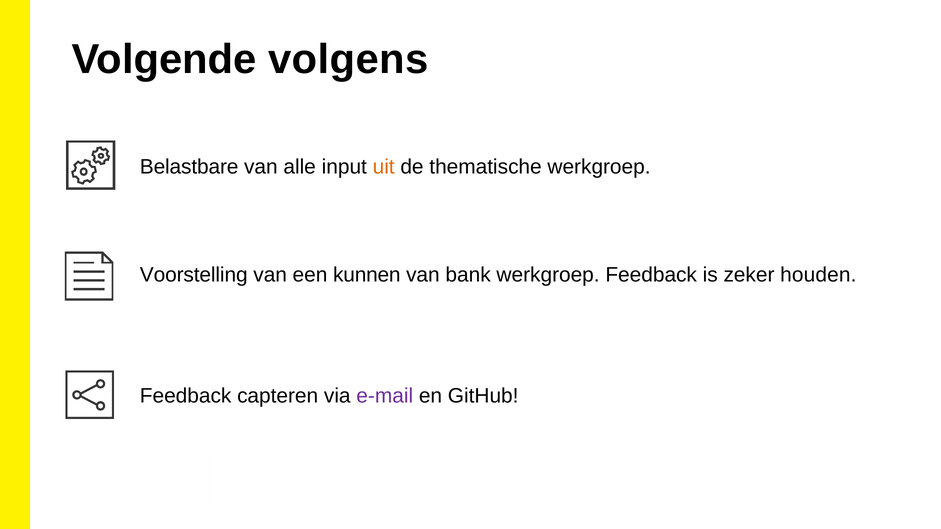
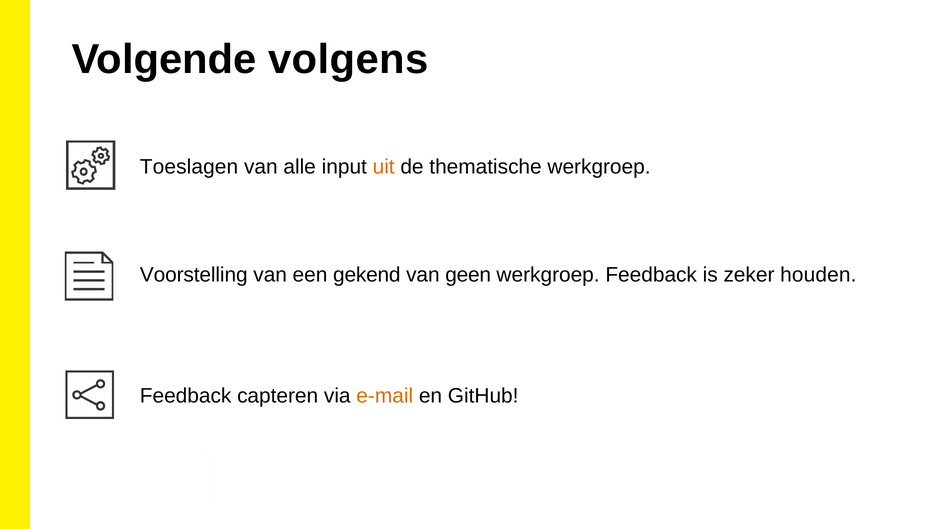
Belastbare: Belastbare -> Toeslagen (189, 167)
kunnen: kunnen -> gekend (367, 275)
bank: bank -> geen (468, 275)
e-mail colour: purple -> orange (385, 396)
